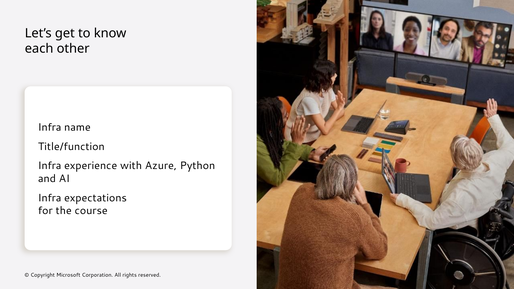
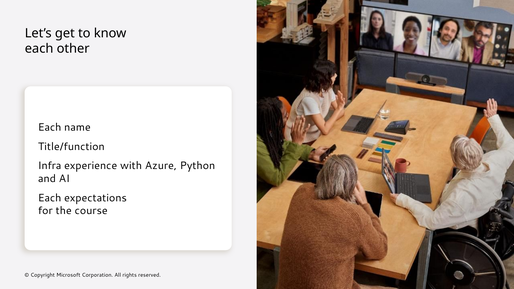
Infra: Infra -> Each (50, 127)
Infra: Infra -> Each (50, 198)
